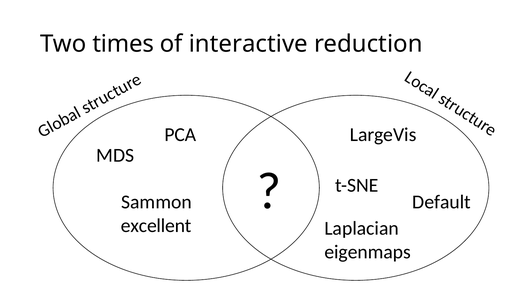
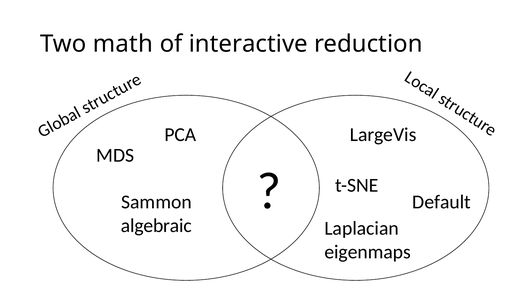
times: times -> math (123, 44)
excellent: excellent -> algebraic (156, 226)
